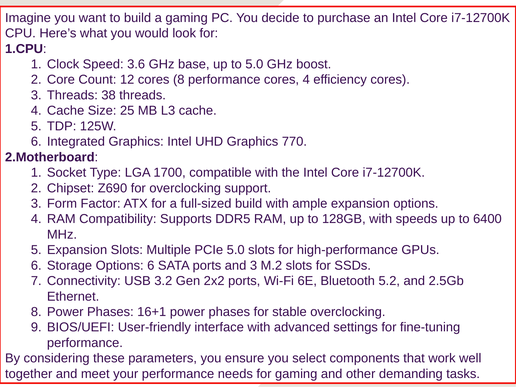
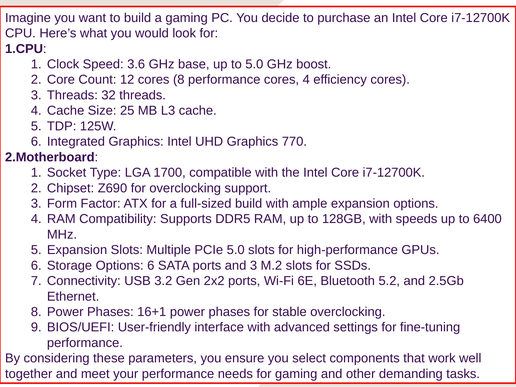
38: 38 -> 32 (109, 95)
